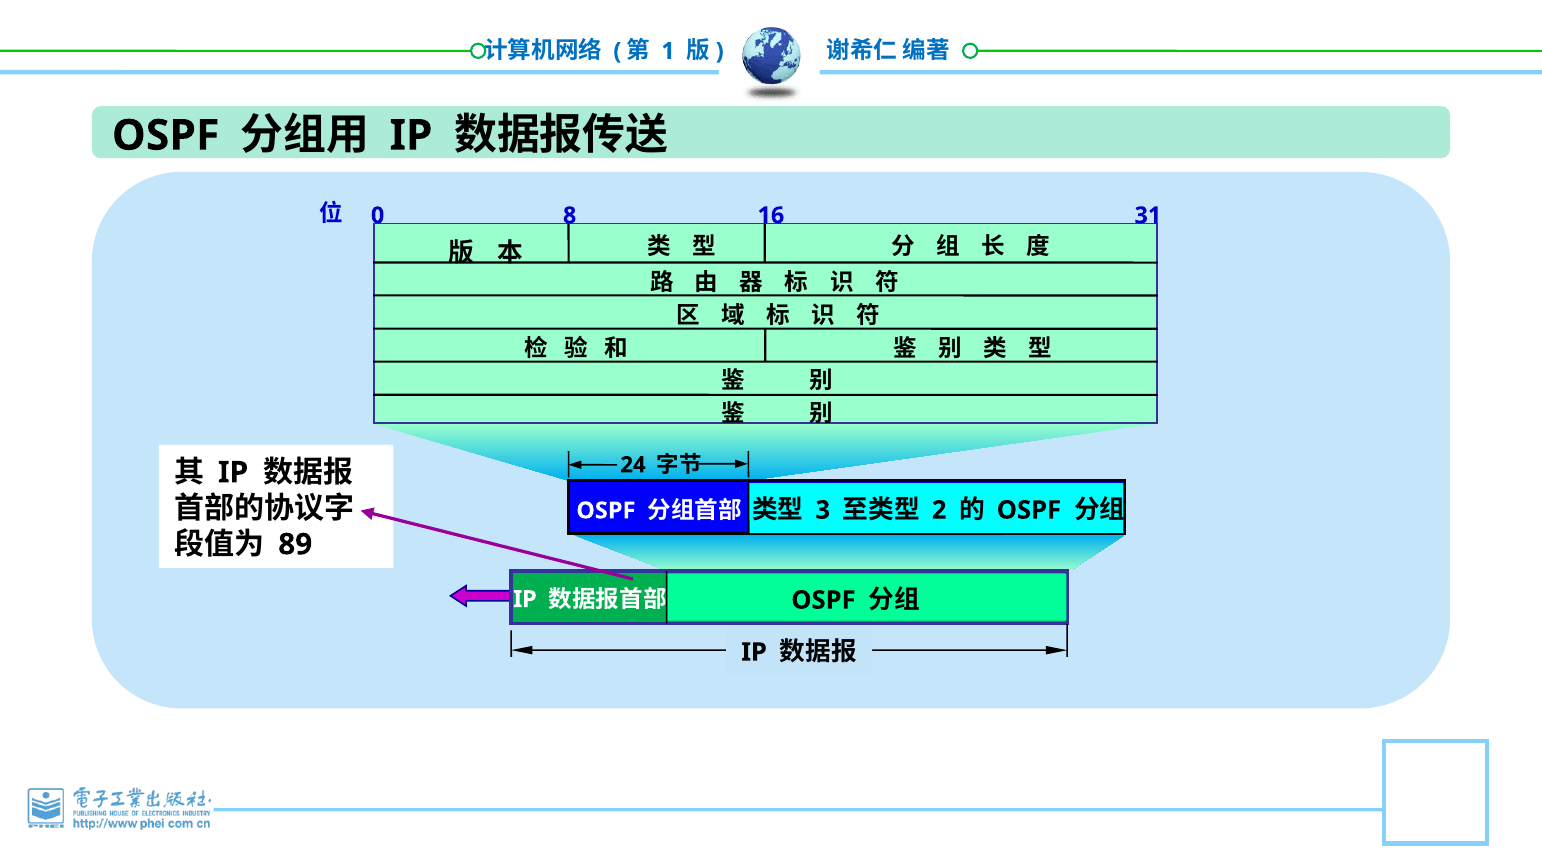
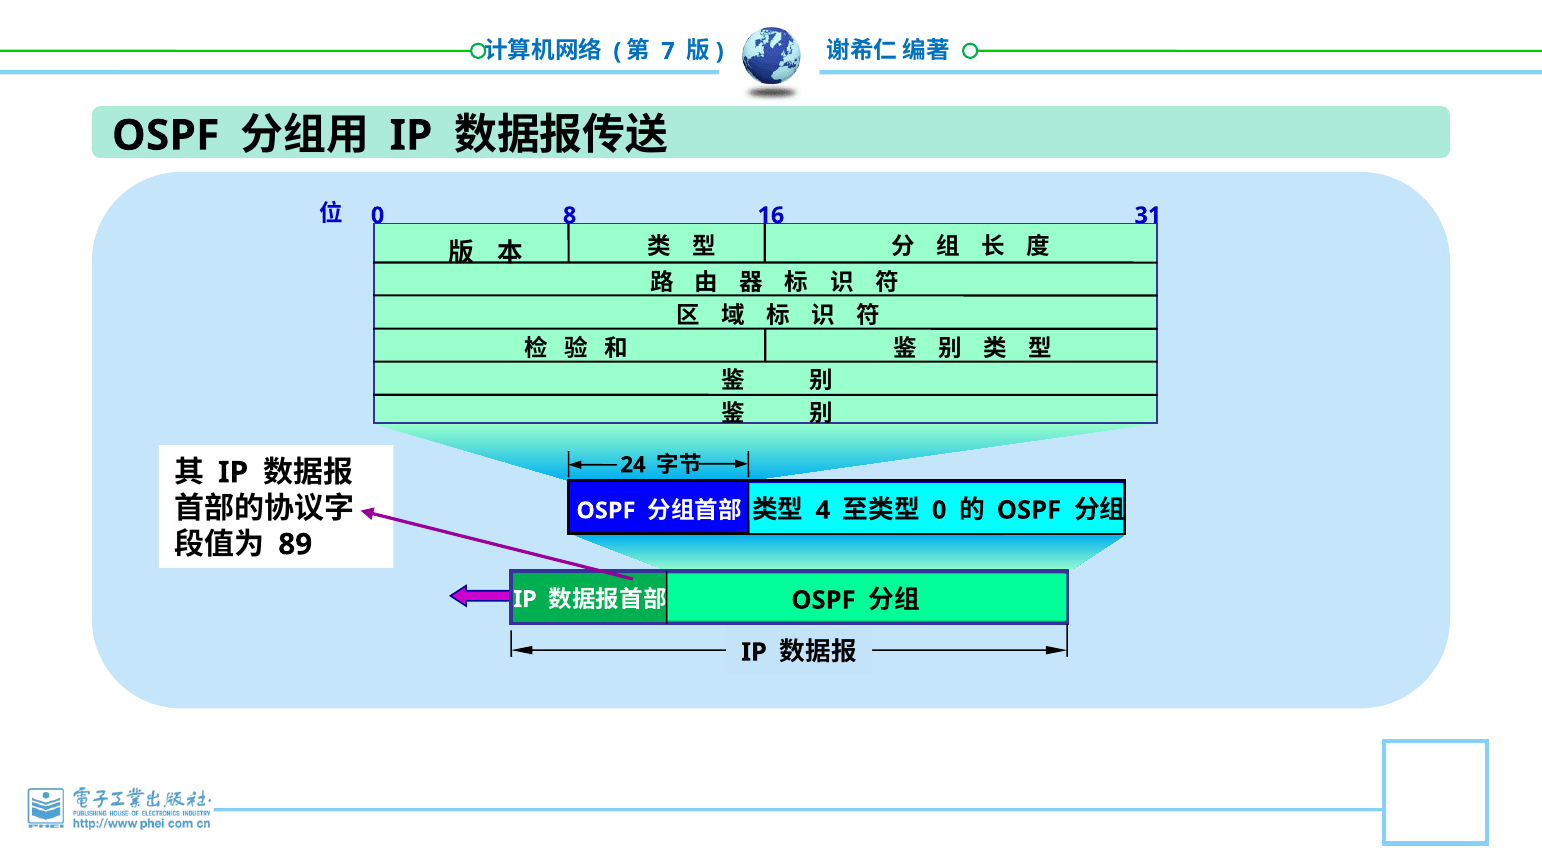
1: 1 -> 7 (668, 51)
3: 3 -> 4 (823, 510)
2: 2 -> 0 (939, 510)
